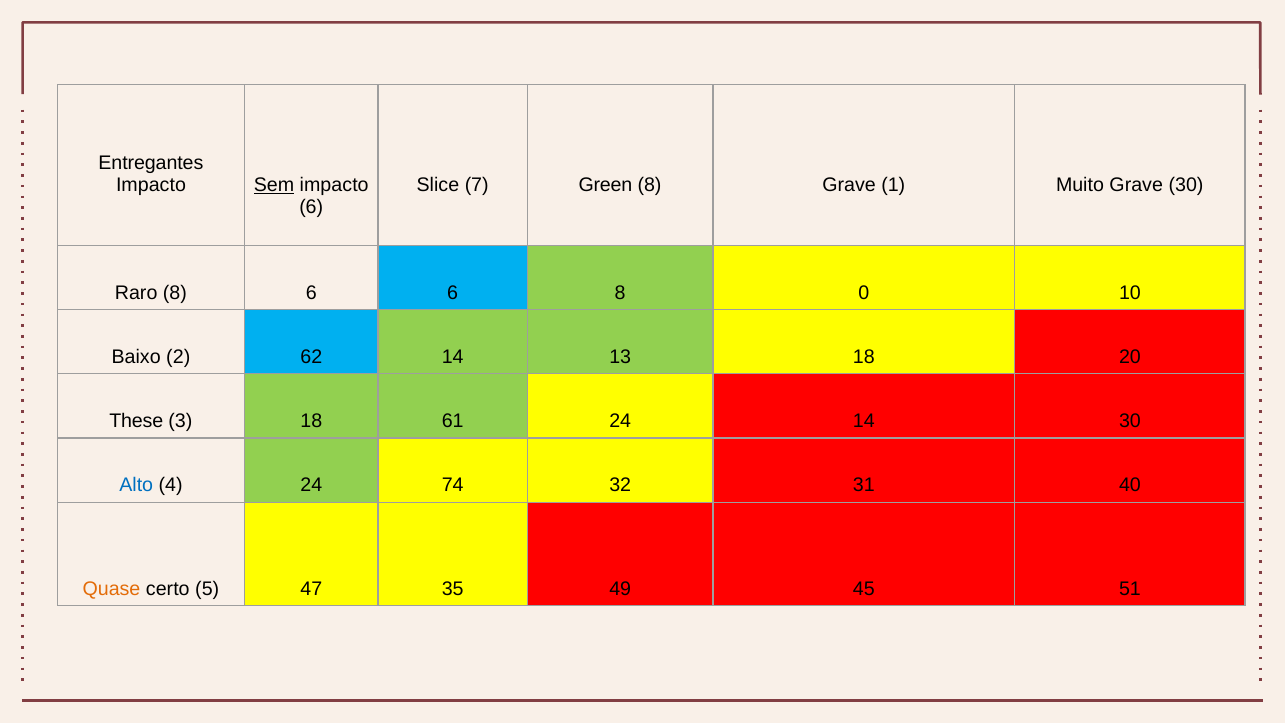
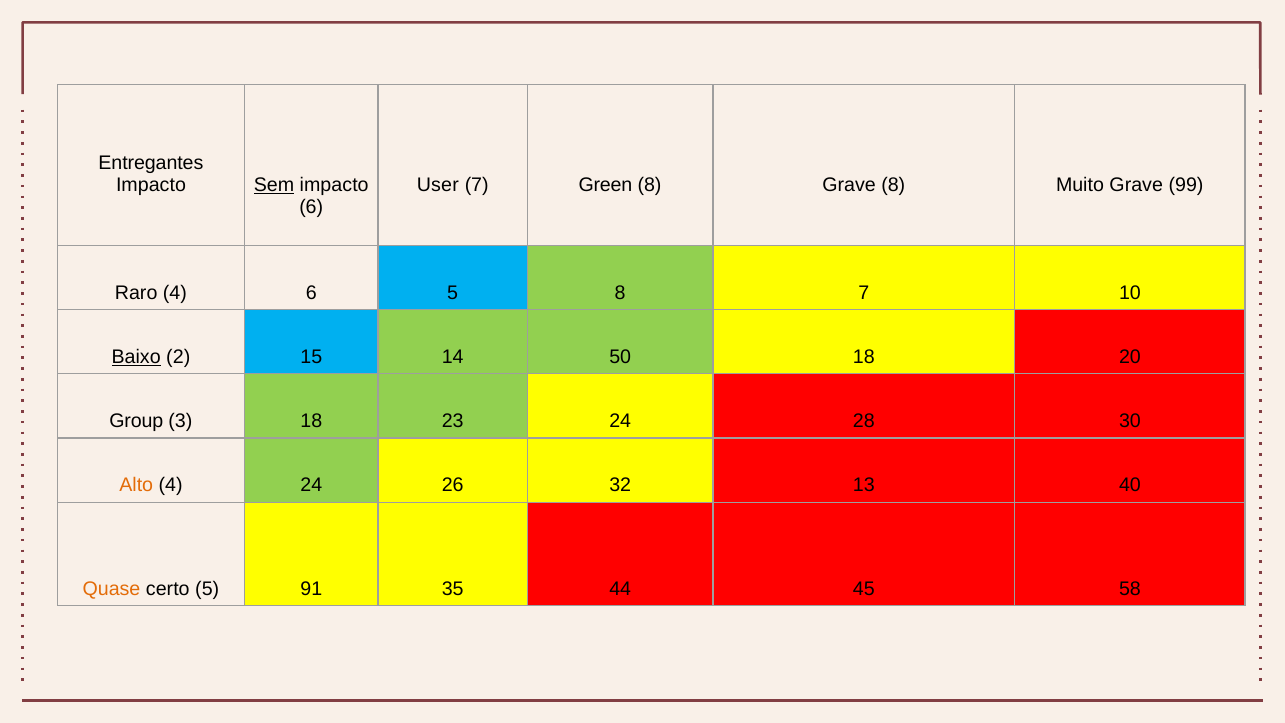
Slice: Slice -> User (438, 185)
Grave 1: 1 -> 8 (893, 185)
Grave 30: 30 -> 99 (1186, 185)
Raro 8: 8 -> 4 (175, 293)
6 6: 6 -> 5 (453, 293)
8 0: 0 -> 7 (864, 293)
Baixo underline: none -> present (136, 357)
62: 62 -> 15 (311, 357)
13: 13 -> 50 (620, 357)
These: These -> Group (136, 421)
61: 61 -> 23 (453, 421)
24 14: 14 -> 28 (864, 421)
Alto colour: blue -> orange (136, 485)
74: 74 -> 26 (453, 485)
31: 31 -> 13 (864, 485)
47: 47 -> 91 (311, 589)
49: 49 -> 44 (620, 589)
51: 51 -> 58 (1130, 589)
